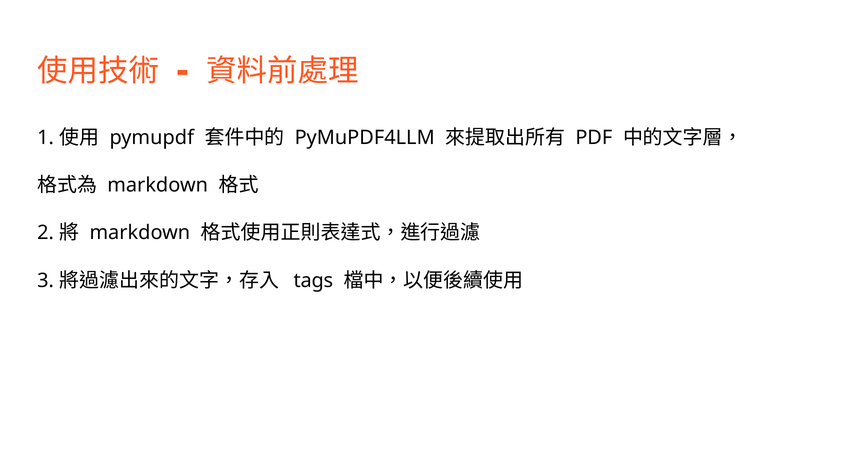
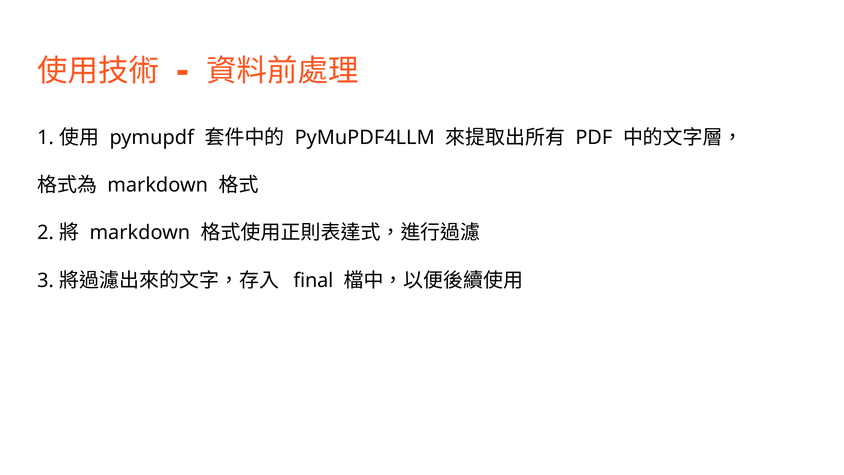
tags: tags -> final (313, 280)
